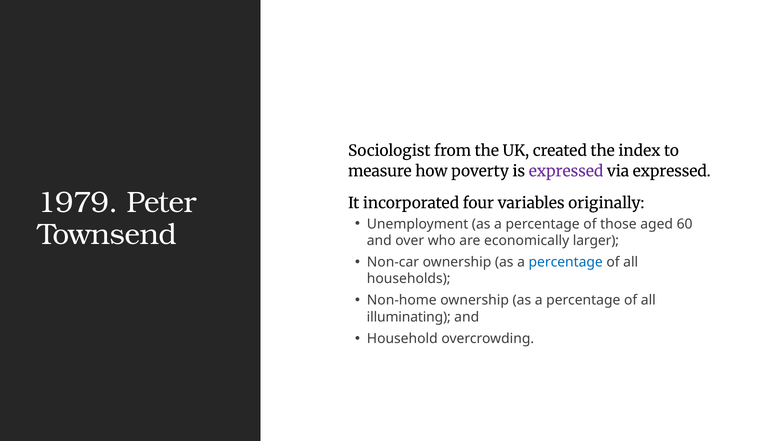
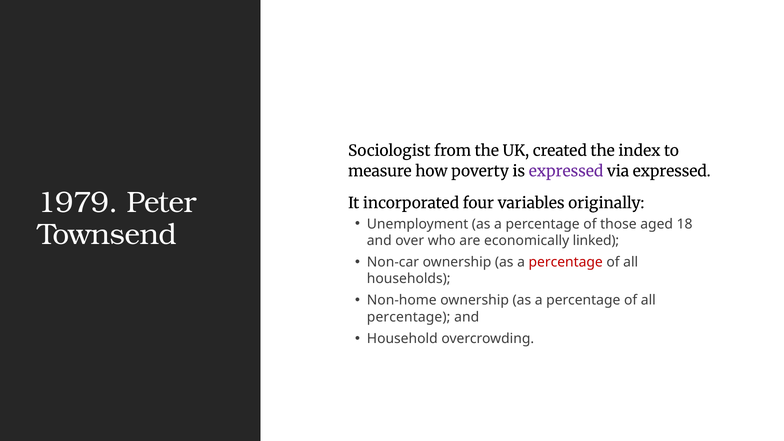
60: 60 -> 18 (685, 224)
larger: larger -> linked (596, 241)
percentage colour: blue -> red (566, 262)
illuminating: illuminating -> percentage (409, 317)
